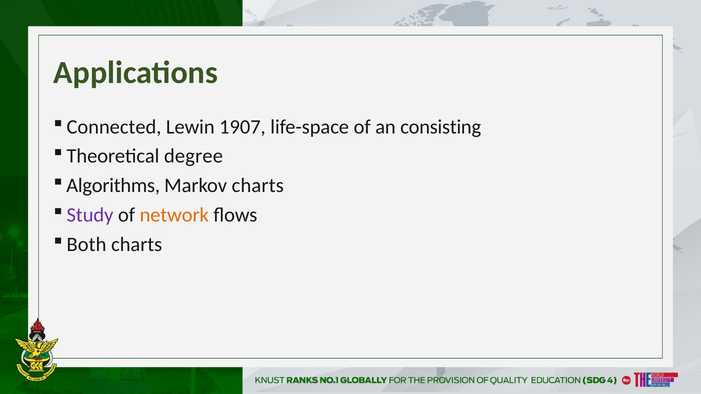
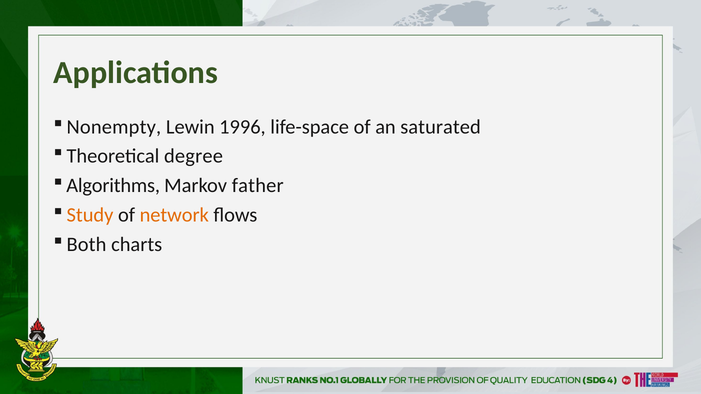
Connected: Connected -> Nonempty (114, 127)
1907: 1907 -> 1996 (242, 127)
consisting: consisting -> saturated (441, 127)
Markov charts: charts -> father (258, 186)
Study colour: purple -> orange (90, 215)
